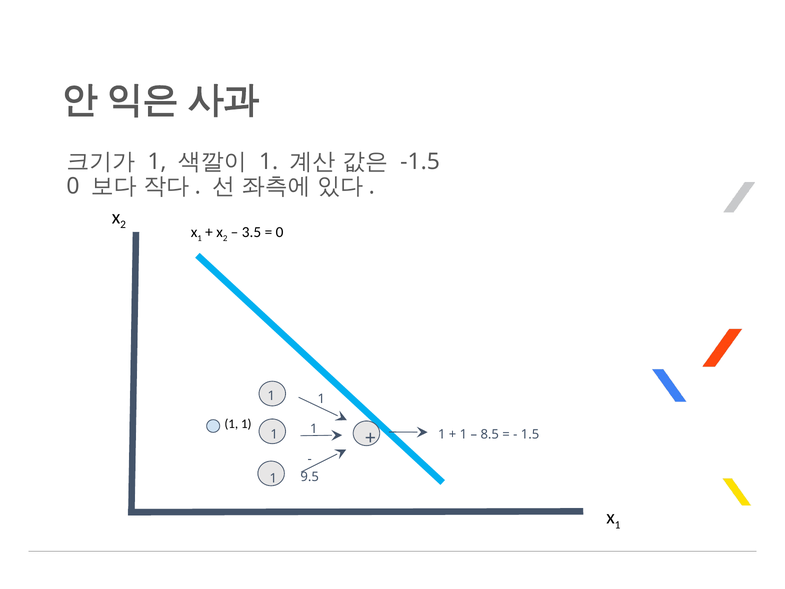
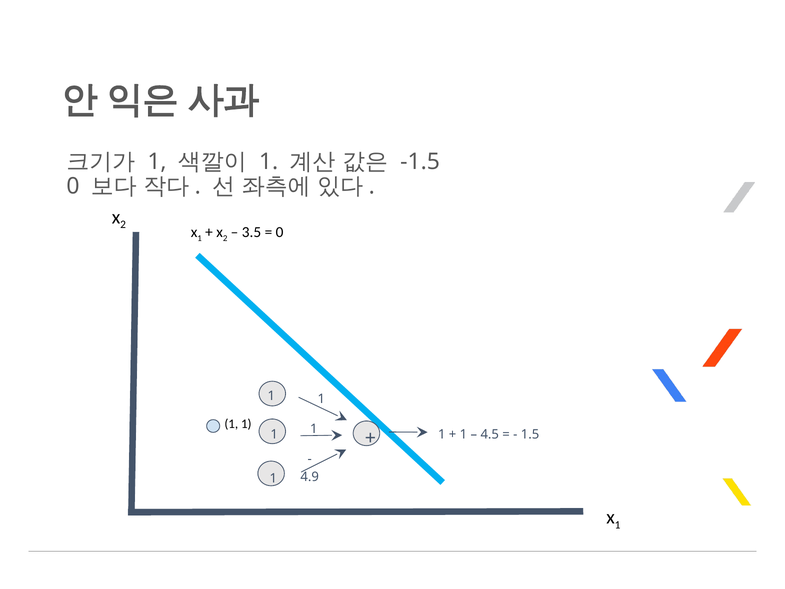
8.5: 8.5 -> 4.5 (490, 434)
9.5: 9.5 -> 4.9 (310, 477)
